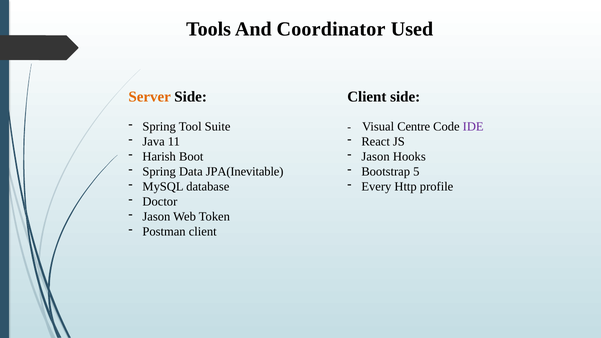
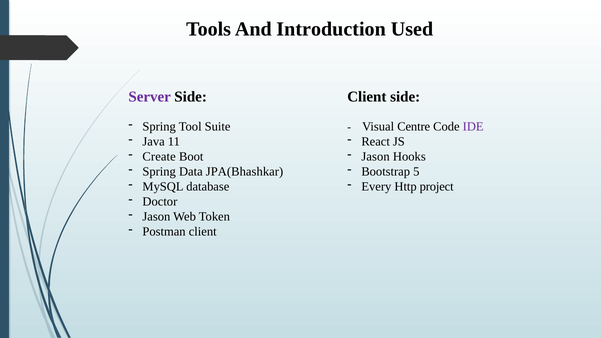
Coordinator: Coordinator -> Introduction (331, 29)
Server colour: orange -> purple (150, 97)
Harish: Harish -> Create (159, 157)
JPA(Inevitable: JPA(Inevitable -> JPA(Bhashkar (245, 172)
profile: profile -> project (437, 187)
